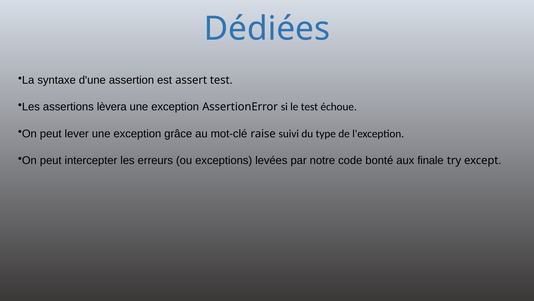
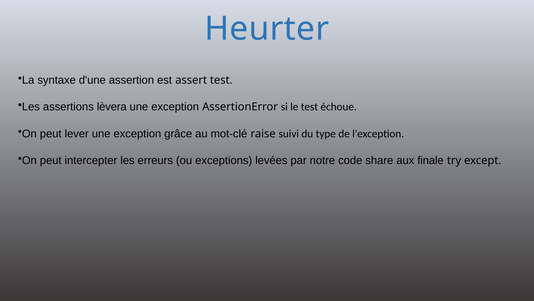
Dédiées: Dédiées -> Heurter (267, 29)
bonté: bonté -> share (379, 160)
